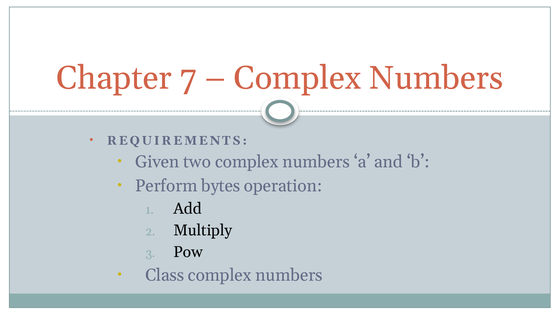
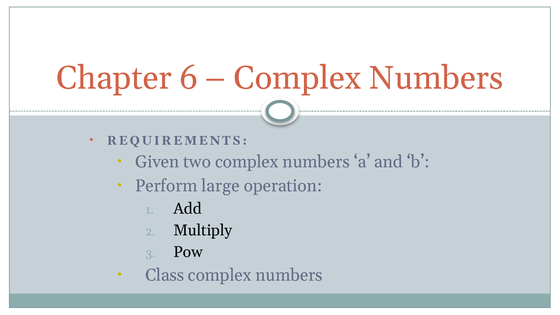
7: 7 -> 6 (189, 78)
bytes: bytes -> large (221, 186)
